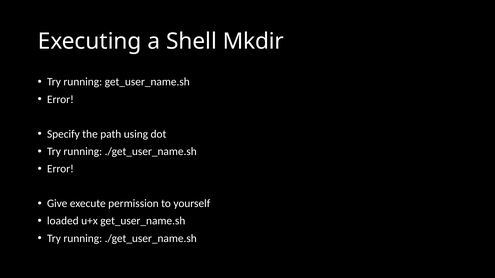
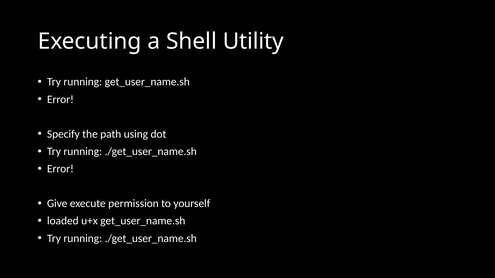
Mkdir: Mkdir -> Utility (253, 42)
